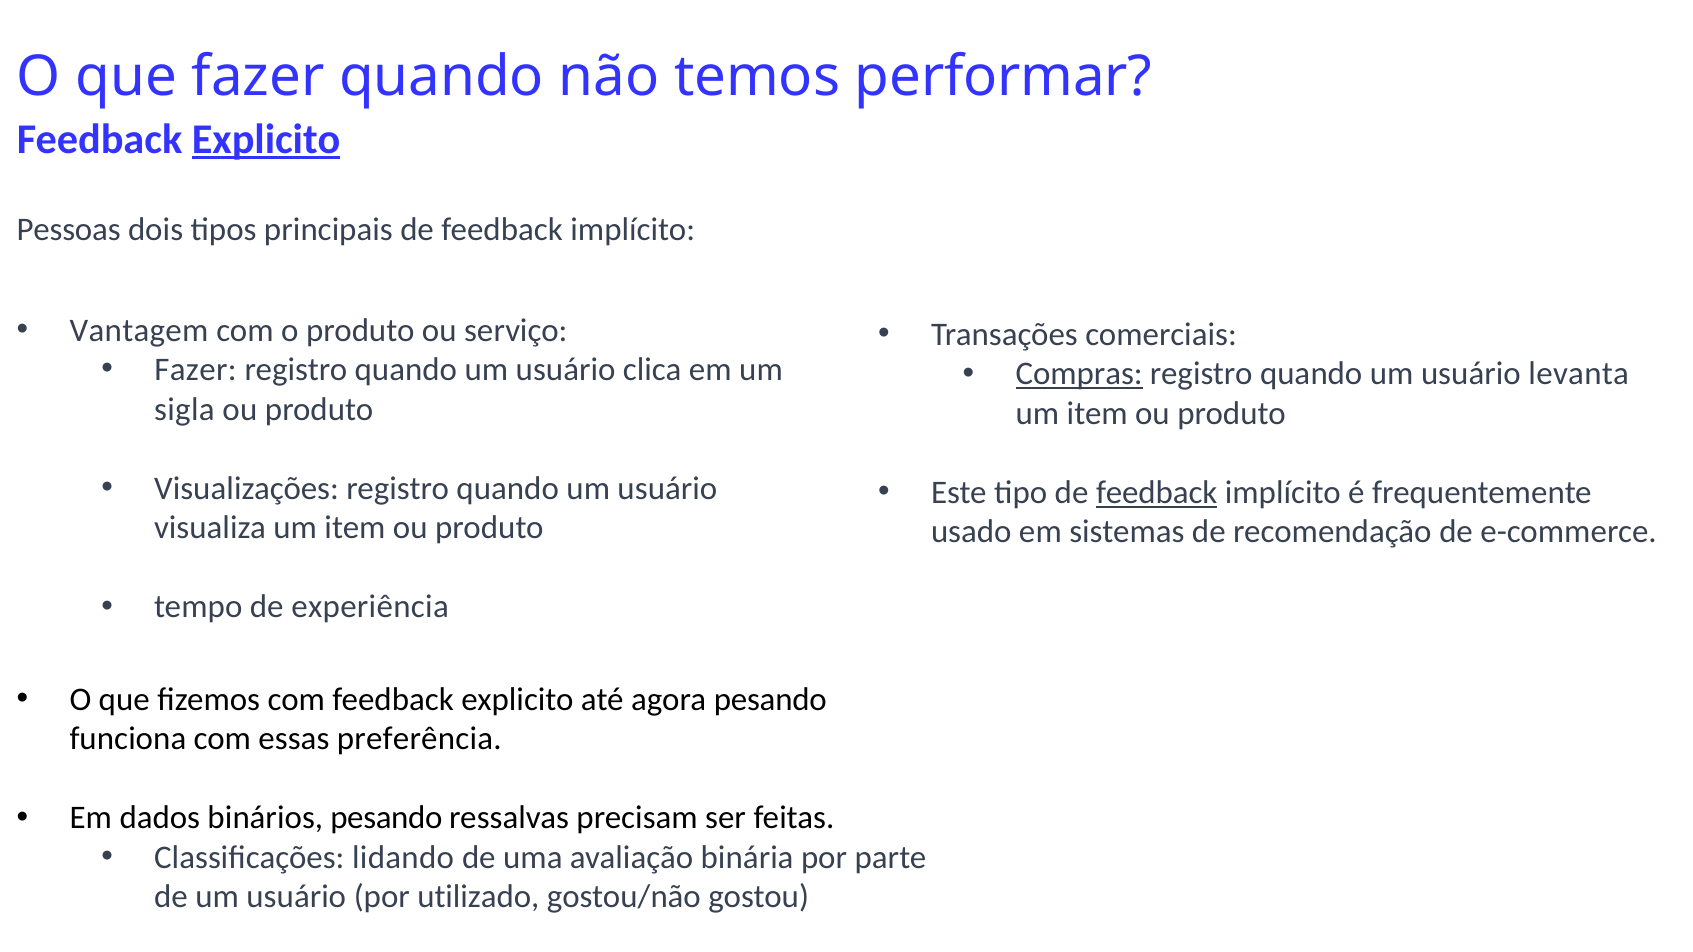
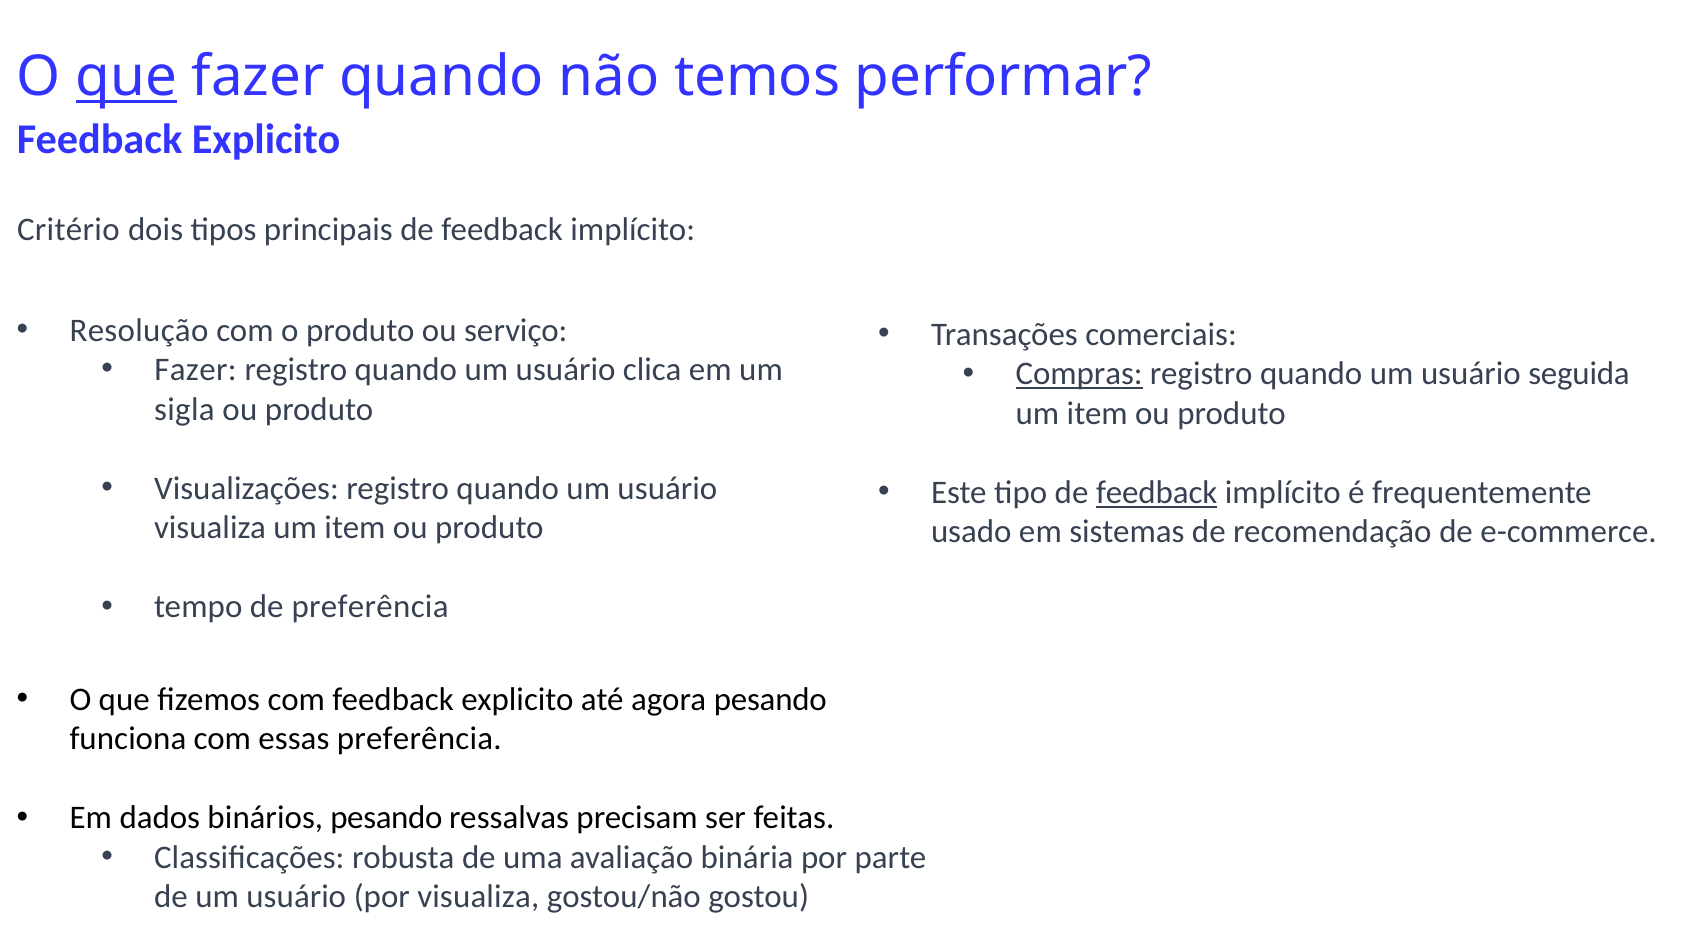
que underline: none -> present (126, 77)
Explicito underline: present -> none (266, 139)
Pessoas: Pessoas -> Critério (68, 229)
Vantagem: Vantagem -> Resolução (139, 330)
levanta: levanta -> seguida (1579, 374)
de experiência: experiência -> preferência (370, 607)
lidando: lidando -> robusta (403, 858)
por utilizado: utilizado -> visualiza (478, 897)
